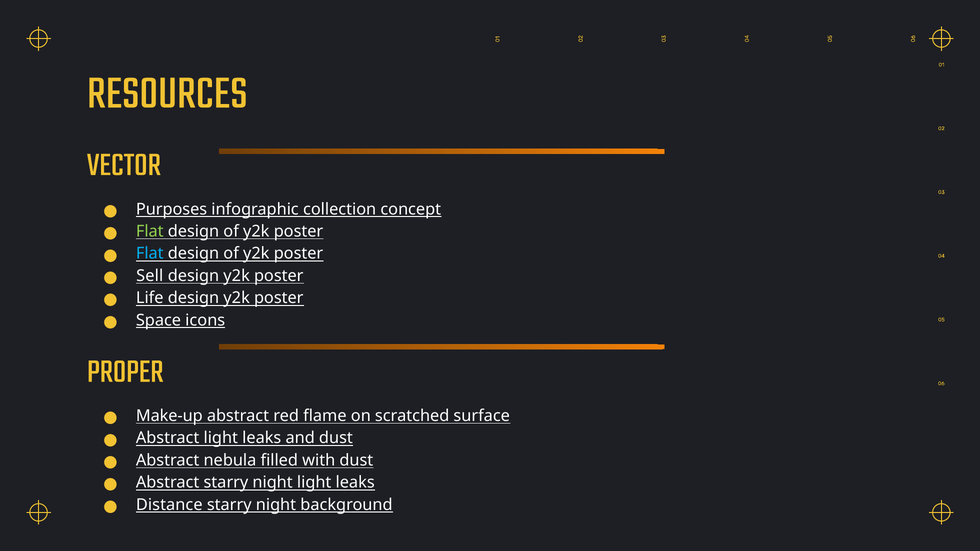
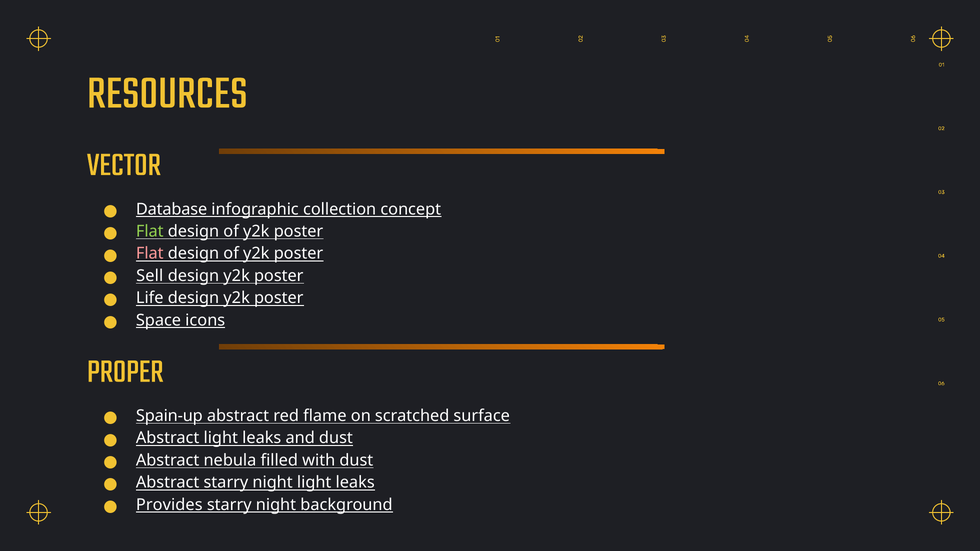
Purposes: Purposes -> Database (172, 209)
Flat colour: light blue -> pink (150, 254)
Make-up: Make-up -> Spain-up (169, 416)
Distance: Distance -> Provides (169, 505)
